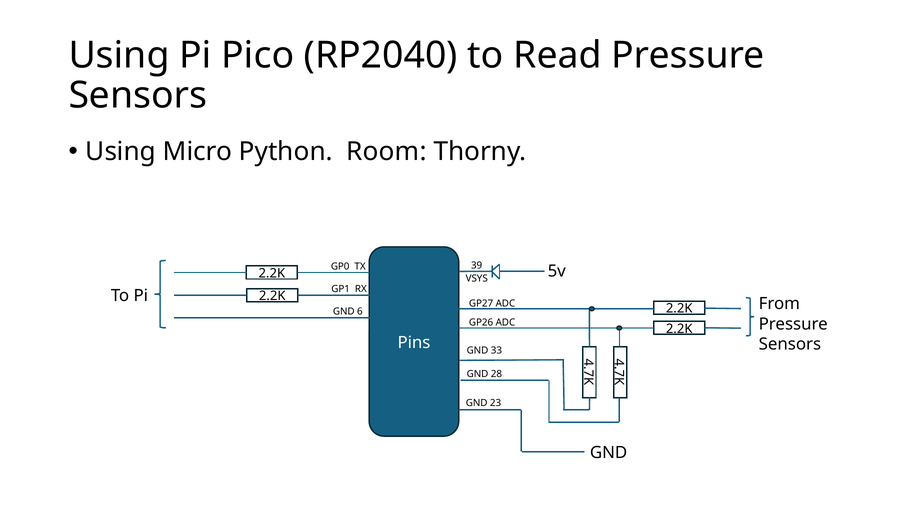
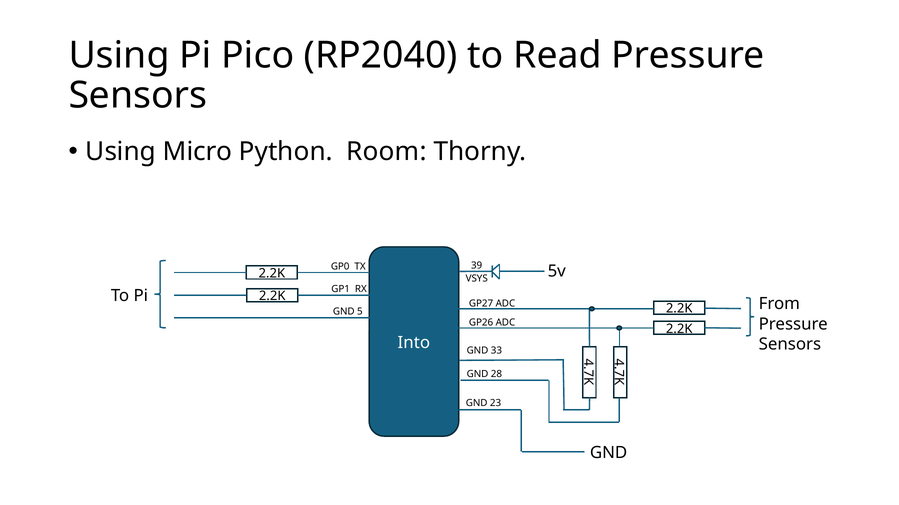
6: 6 -> 5 (360, 312)
Pins: Pins -> Into (414, 343)
